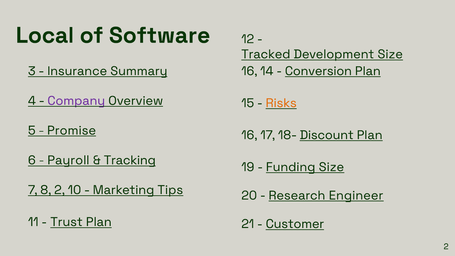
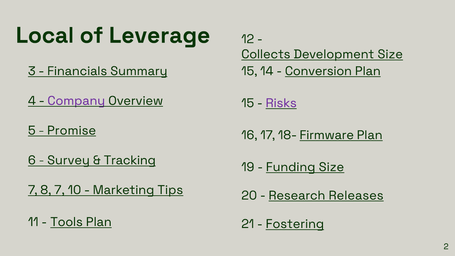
Software: Software -> Leverage (160, 35)
Tracked: Tracked -> Collects (266, 54)
Insurance: Insurance -> Financials (77, 71)
16: 16 -> 15 (249, 71)
Risks colour: orange -> purple (281, 103)
Discount: Discount -> Firmware (327, 135)
Payroll: Payroll -> Survey (68, 160)
8 2: 2 -> 7 (59, 190)
Engineer: Engineer -> Releases (356, 195)
Trust: Trust -> Tools (67, 222)
Customer: Customer -> Fostering (295, 224)
